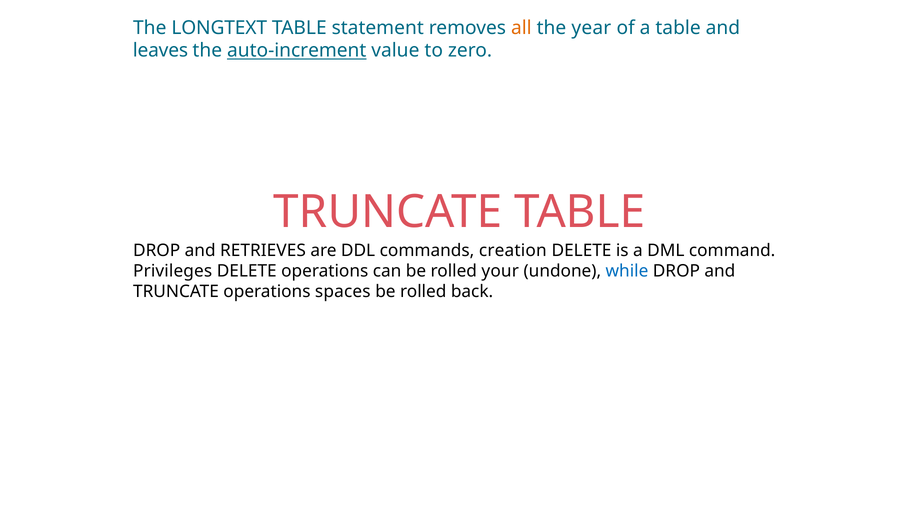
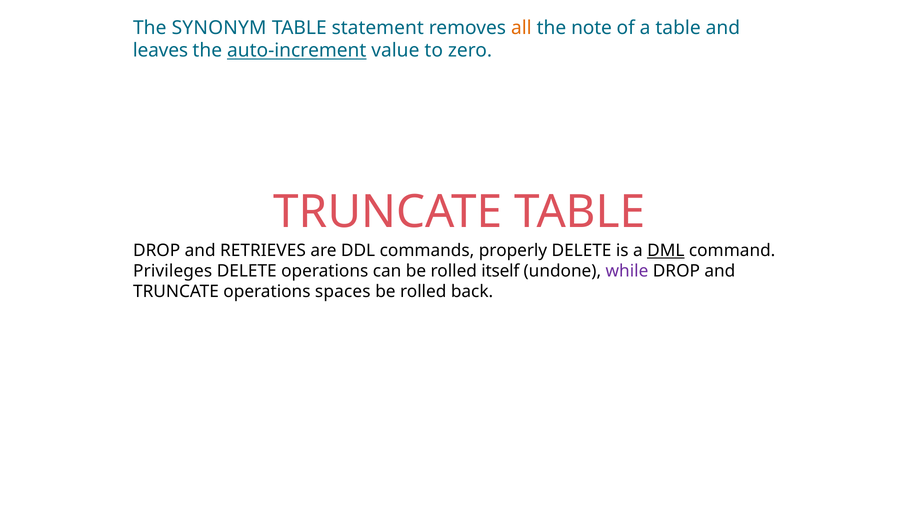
LONGTEXT: LONGTEXT -> SYNONYM (219, 28)
year: year -> note (592, 28)
creation: creation -> properly (513, 250)
DML underline: none -> present (666, 250)
your: your -> itself (500, 271)
while colour: blue -> purple (627, 271)
